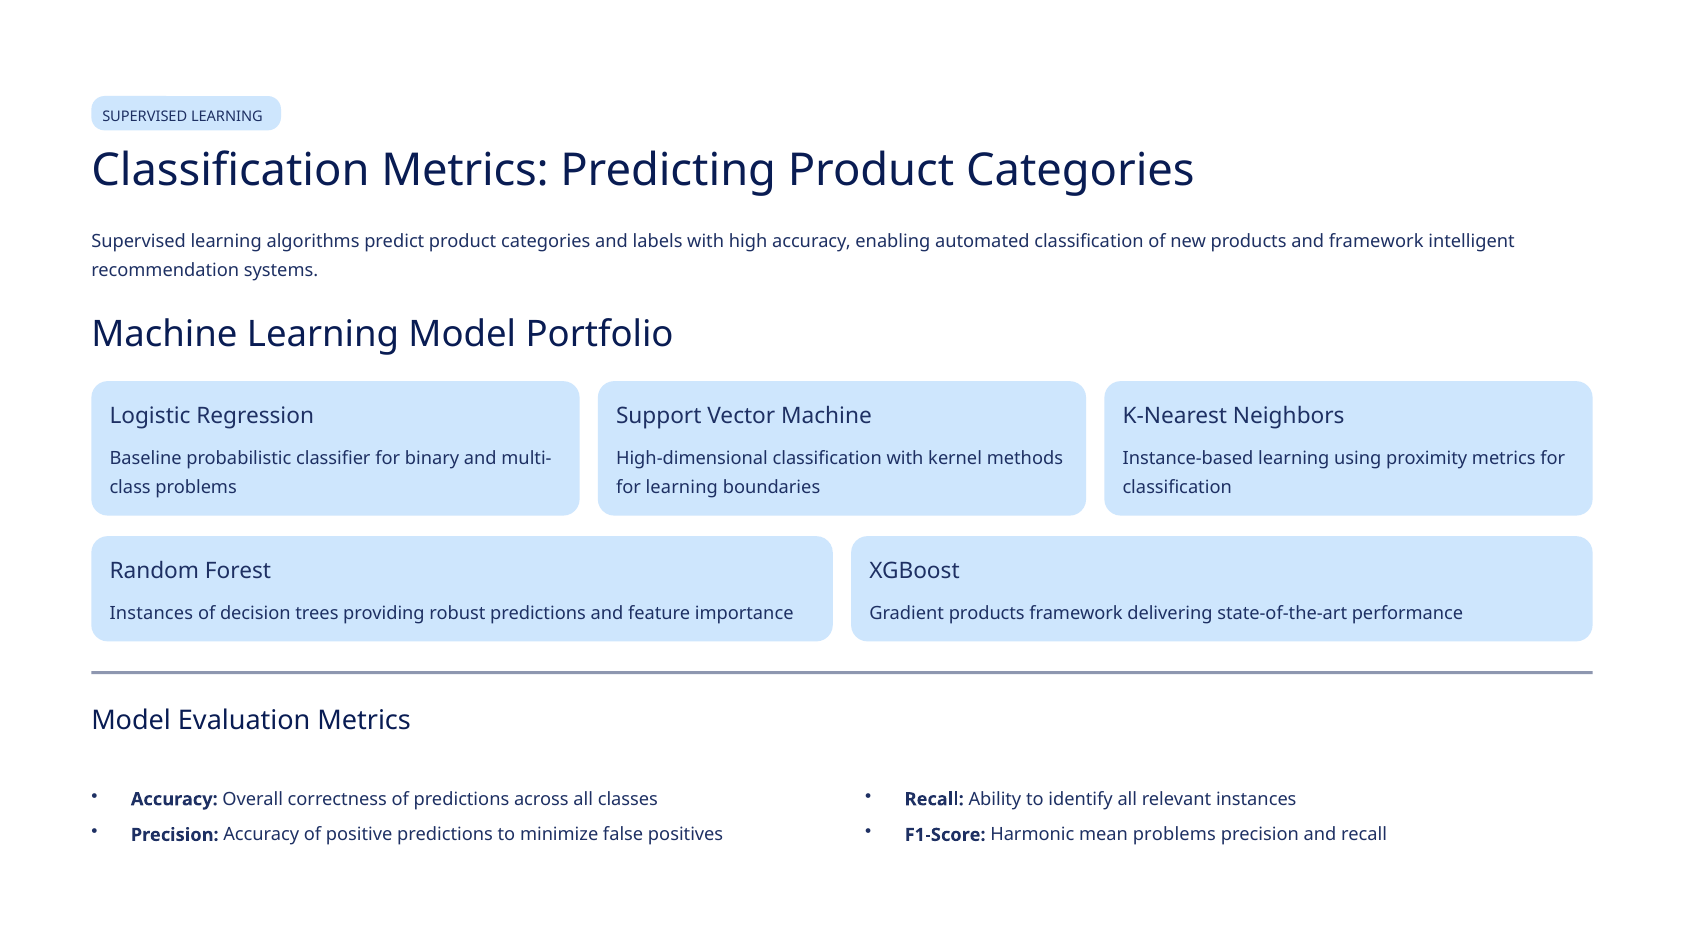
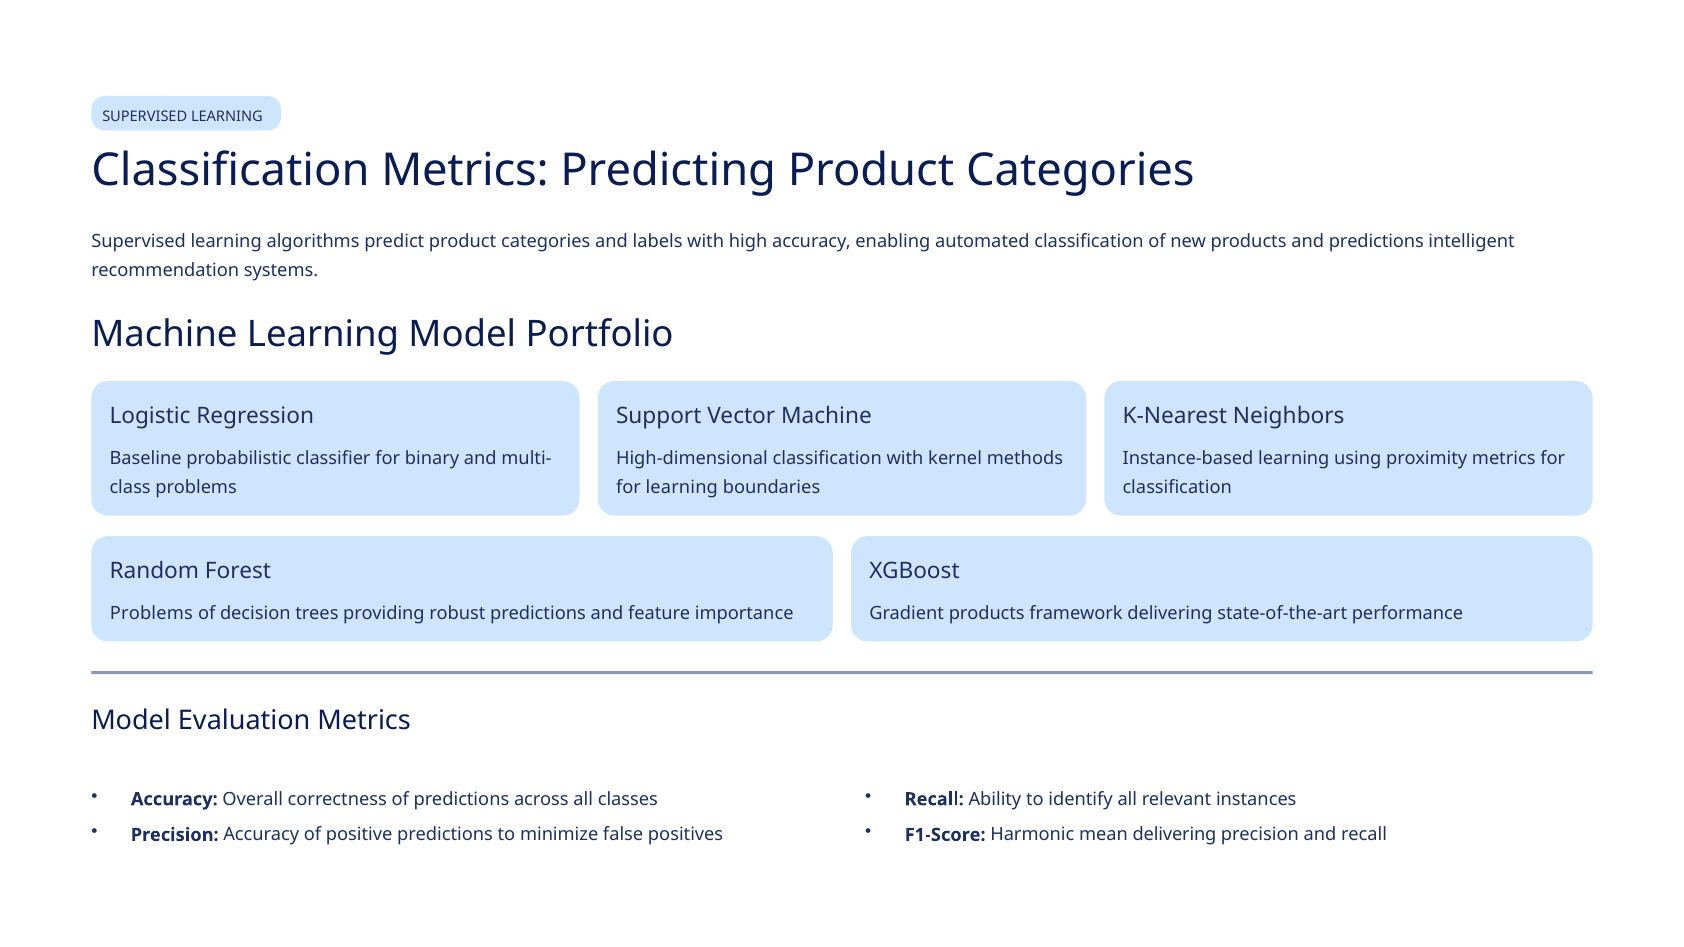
and framework: framework -> predictions (1376, 242)
Instances: Instances -> Problems (151, 614)
mean problems: problems -> delivering (1175, 835)
